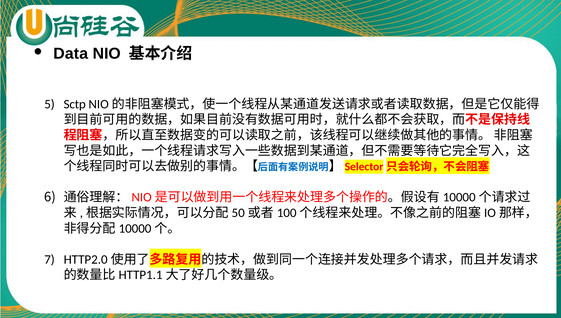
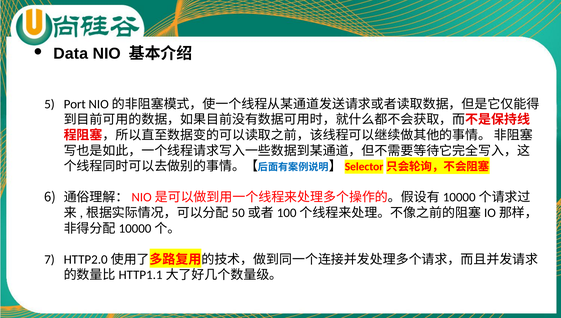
Sctp: Sctp -> Port (75, 104)
